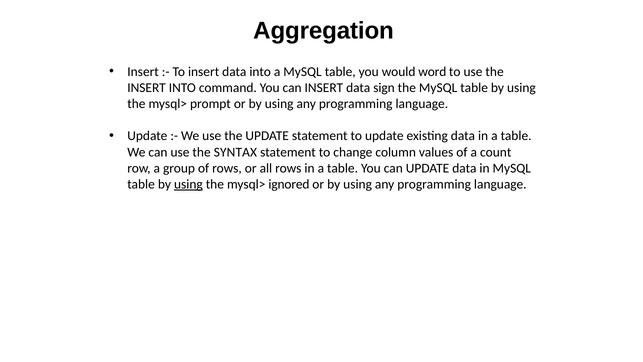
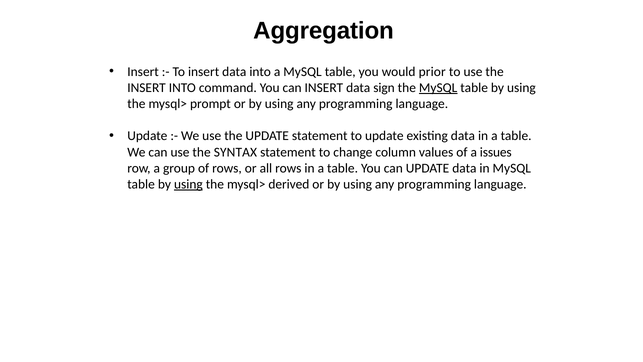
word: word -> prior (432, 72)
MySQL underline: none -> present (438, 88)
count: count -> issues (496, 152)
ignored: ignored -> derived (289, 184)
